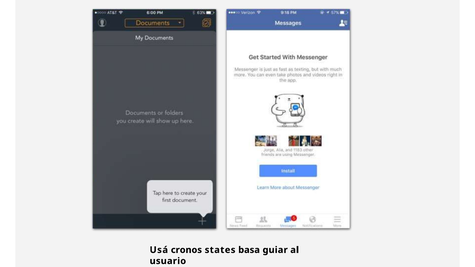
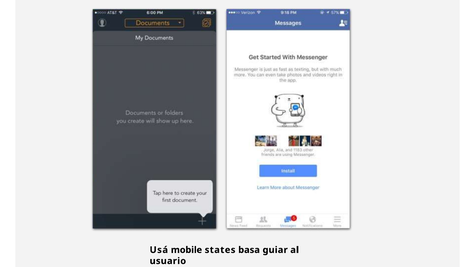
cronos: cronos -> mobile (186, 250)
